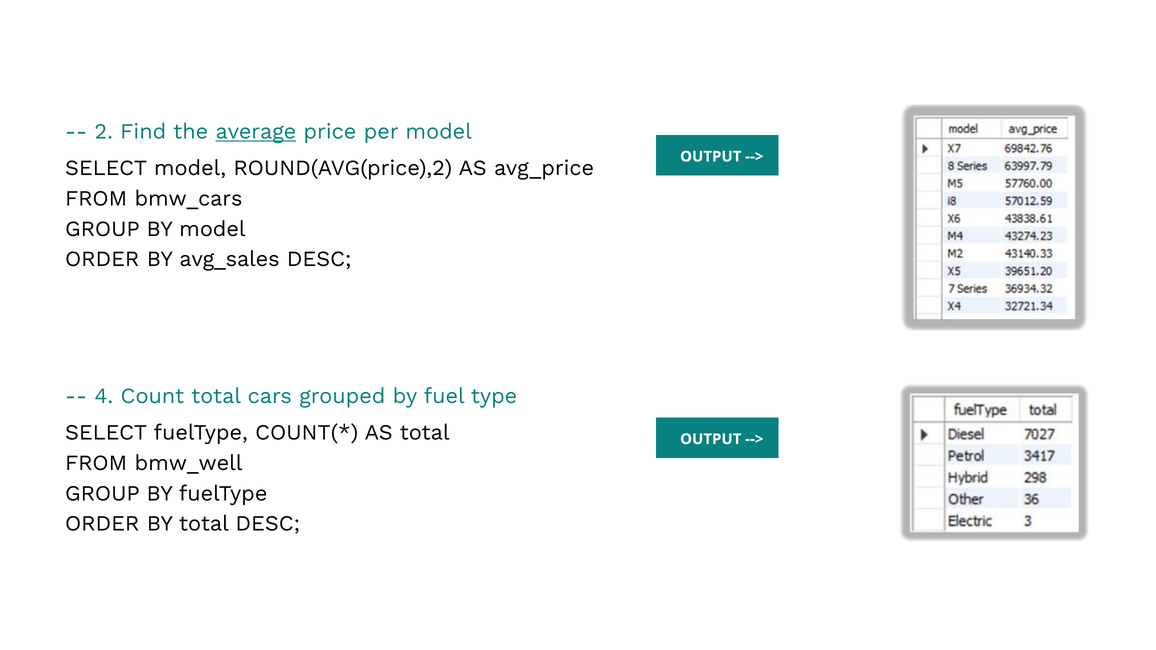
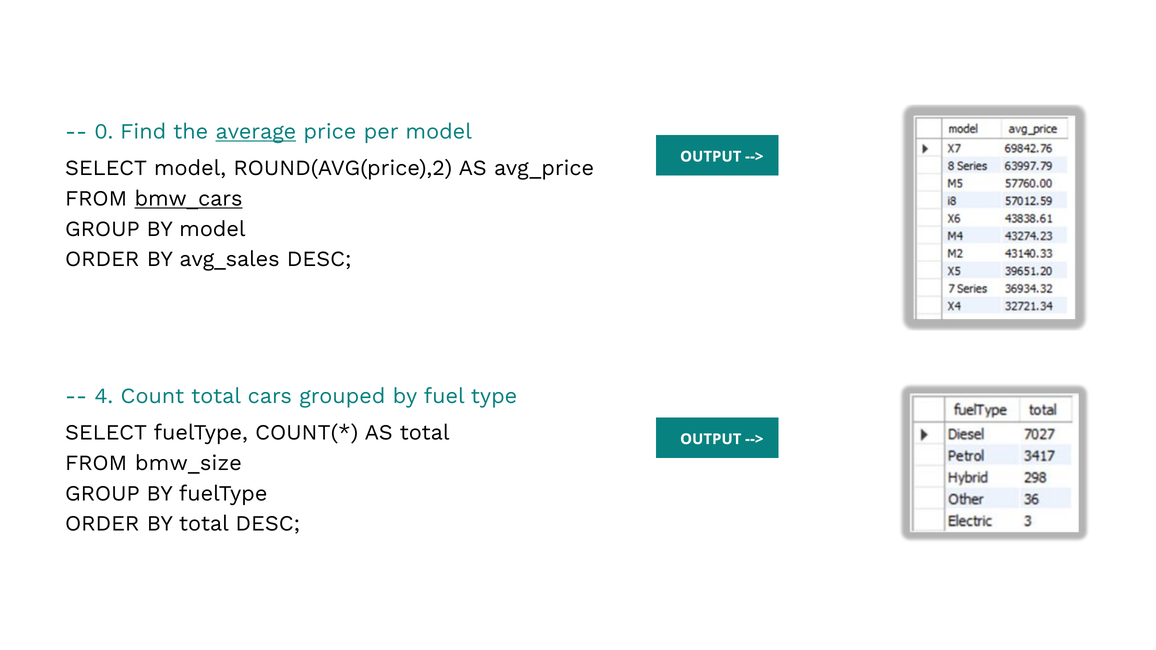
2: 2 -> 0 (104, 132)
bmw_cars underline: none -> present (189, 199)
bmw_well: bmw_well -> bmw_size (188, 463)
